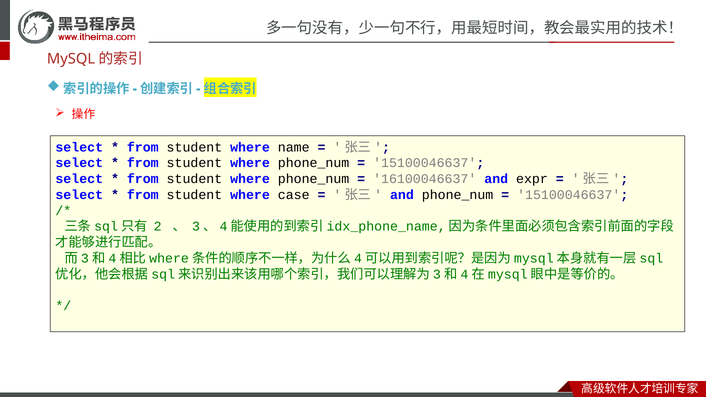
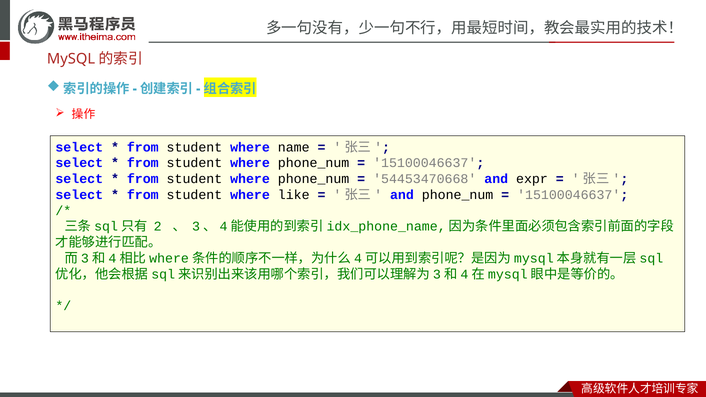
16100046637: 16100046637 -> 54453470668 (425, 179)
case: case -> like (294, 195)
